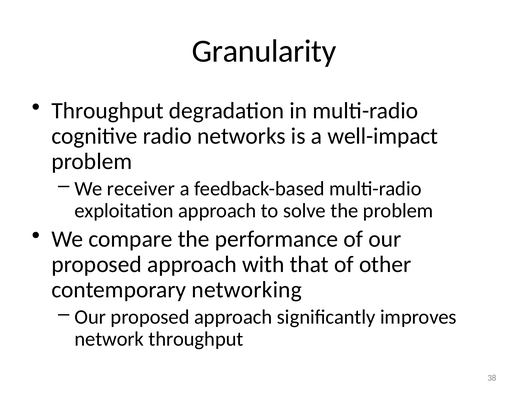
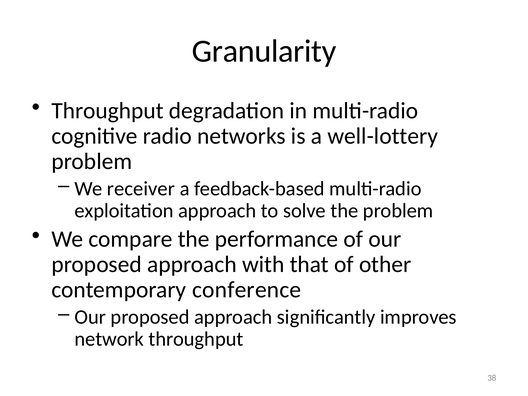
well-impact: well-impact -> well-lottery (383, 136)
networking: networking -> conference (247, 290)
